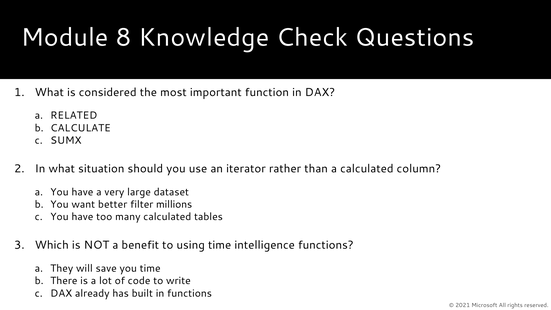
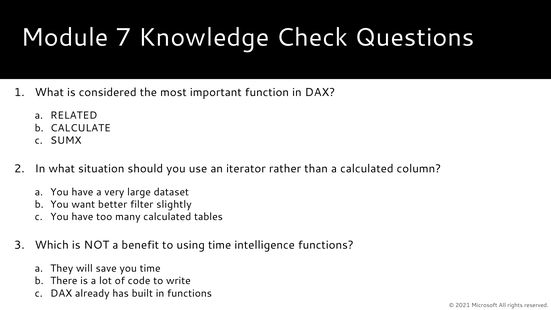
8: 8 -> 7 (123, 38)
millions: millions -> slightly (174, 204)
